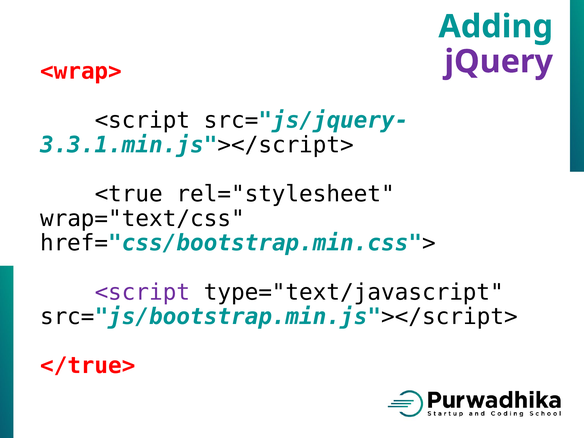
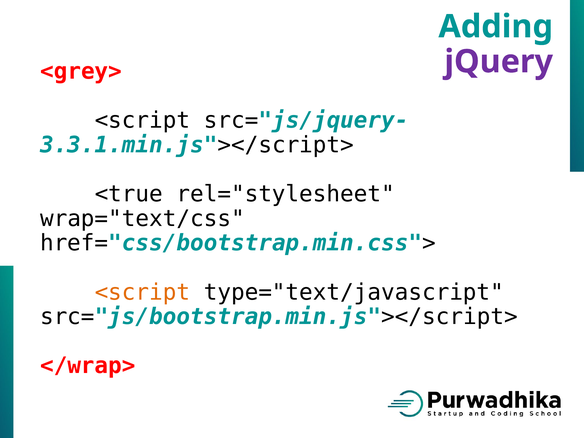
<wrap>: <wrap> -> <grey> (81, 71)
<script colour: purple -> orange (142, 292)
</true>: </true> -> </wrap> (88, 366)
